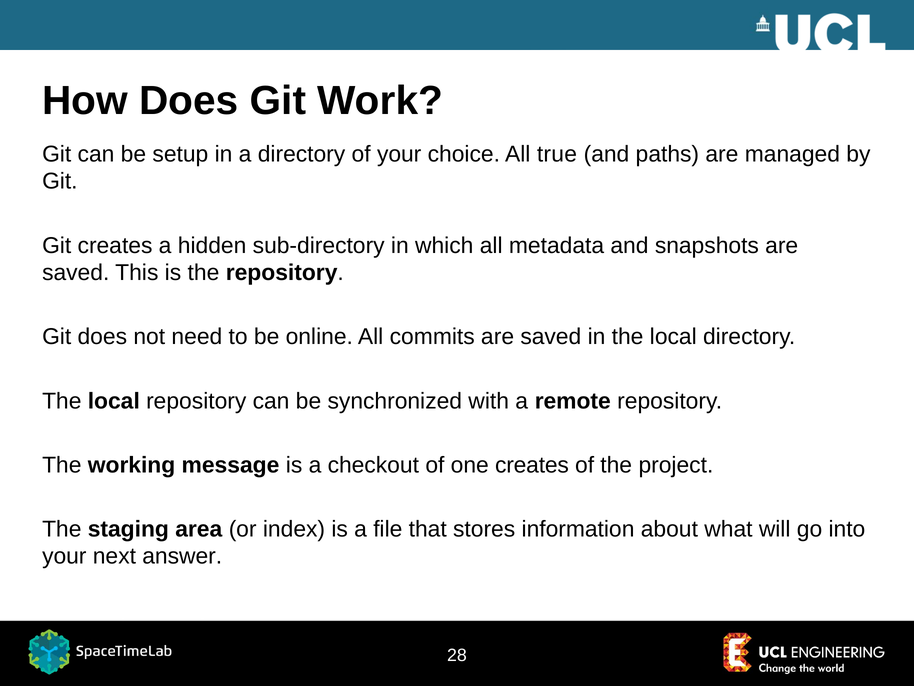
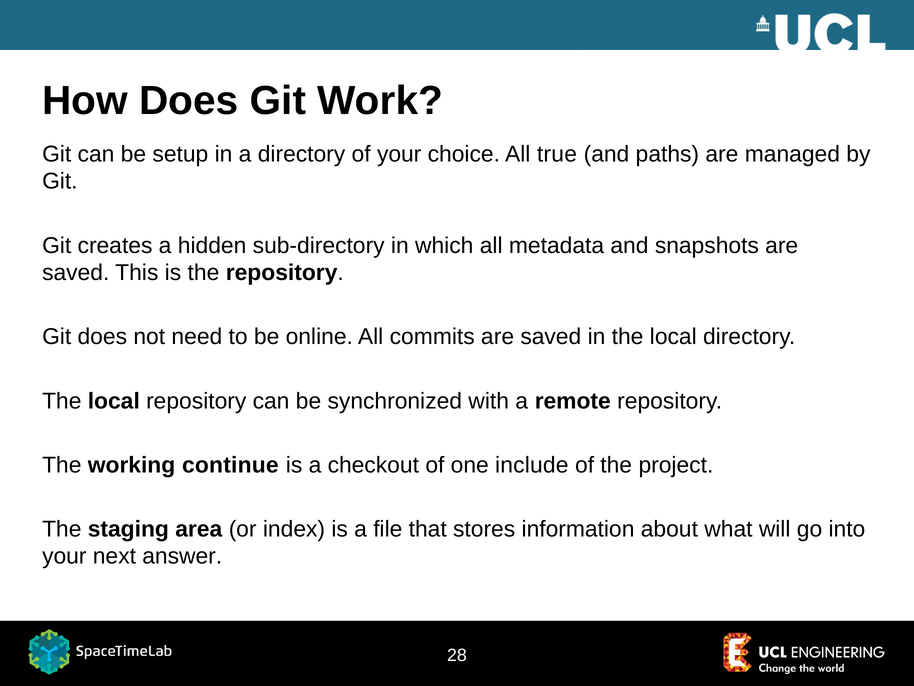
message: message -> continue (230, 465)
one creates: creates -> include (532, 465)
